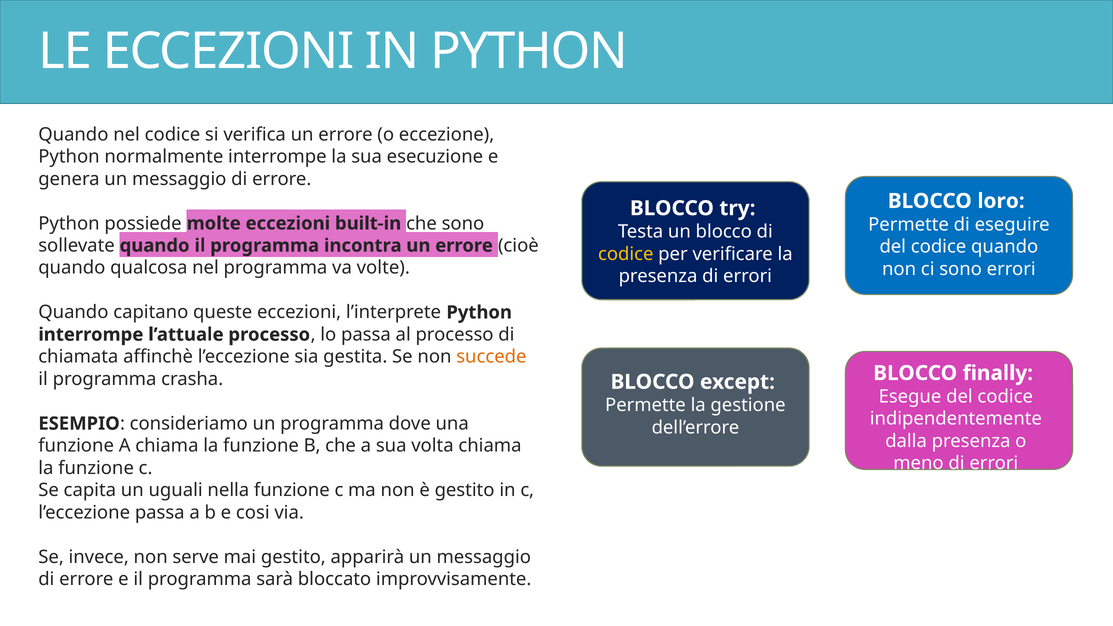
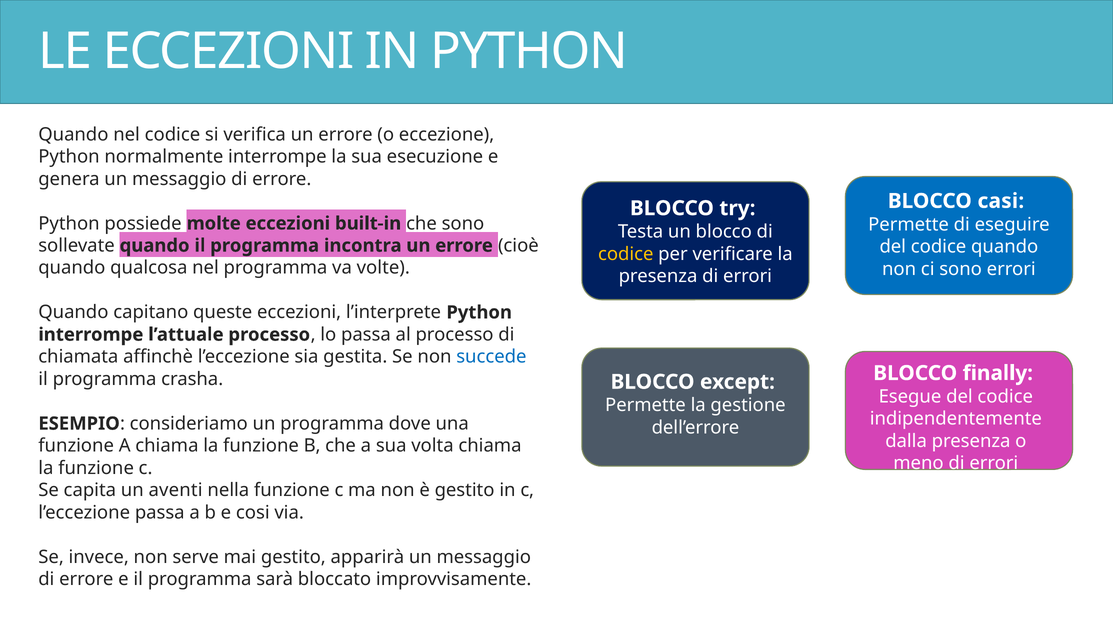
loro: loro -> casi (1001, 201)
succede colour: orange -> blue (491, 357)
uguali: uguali -> aventi (176, 490)
